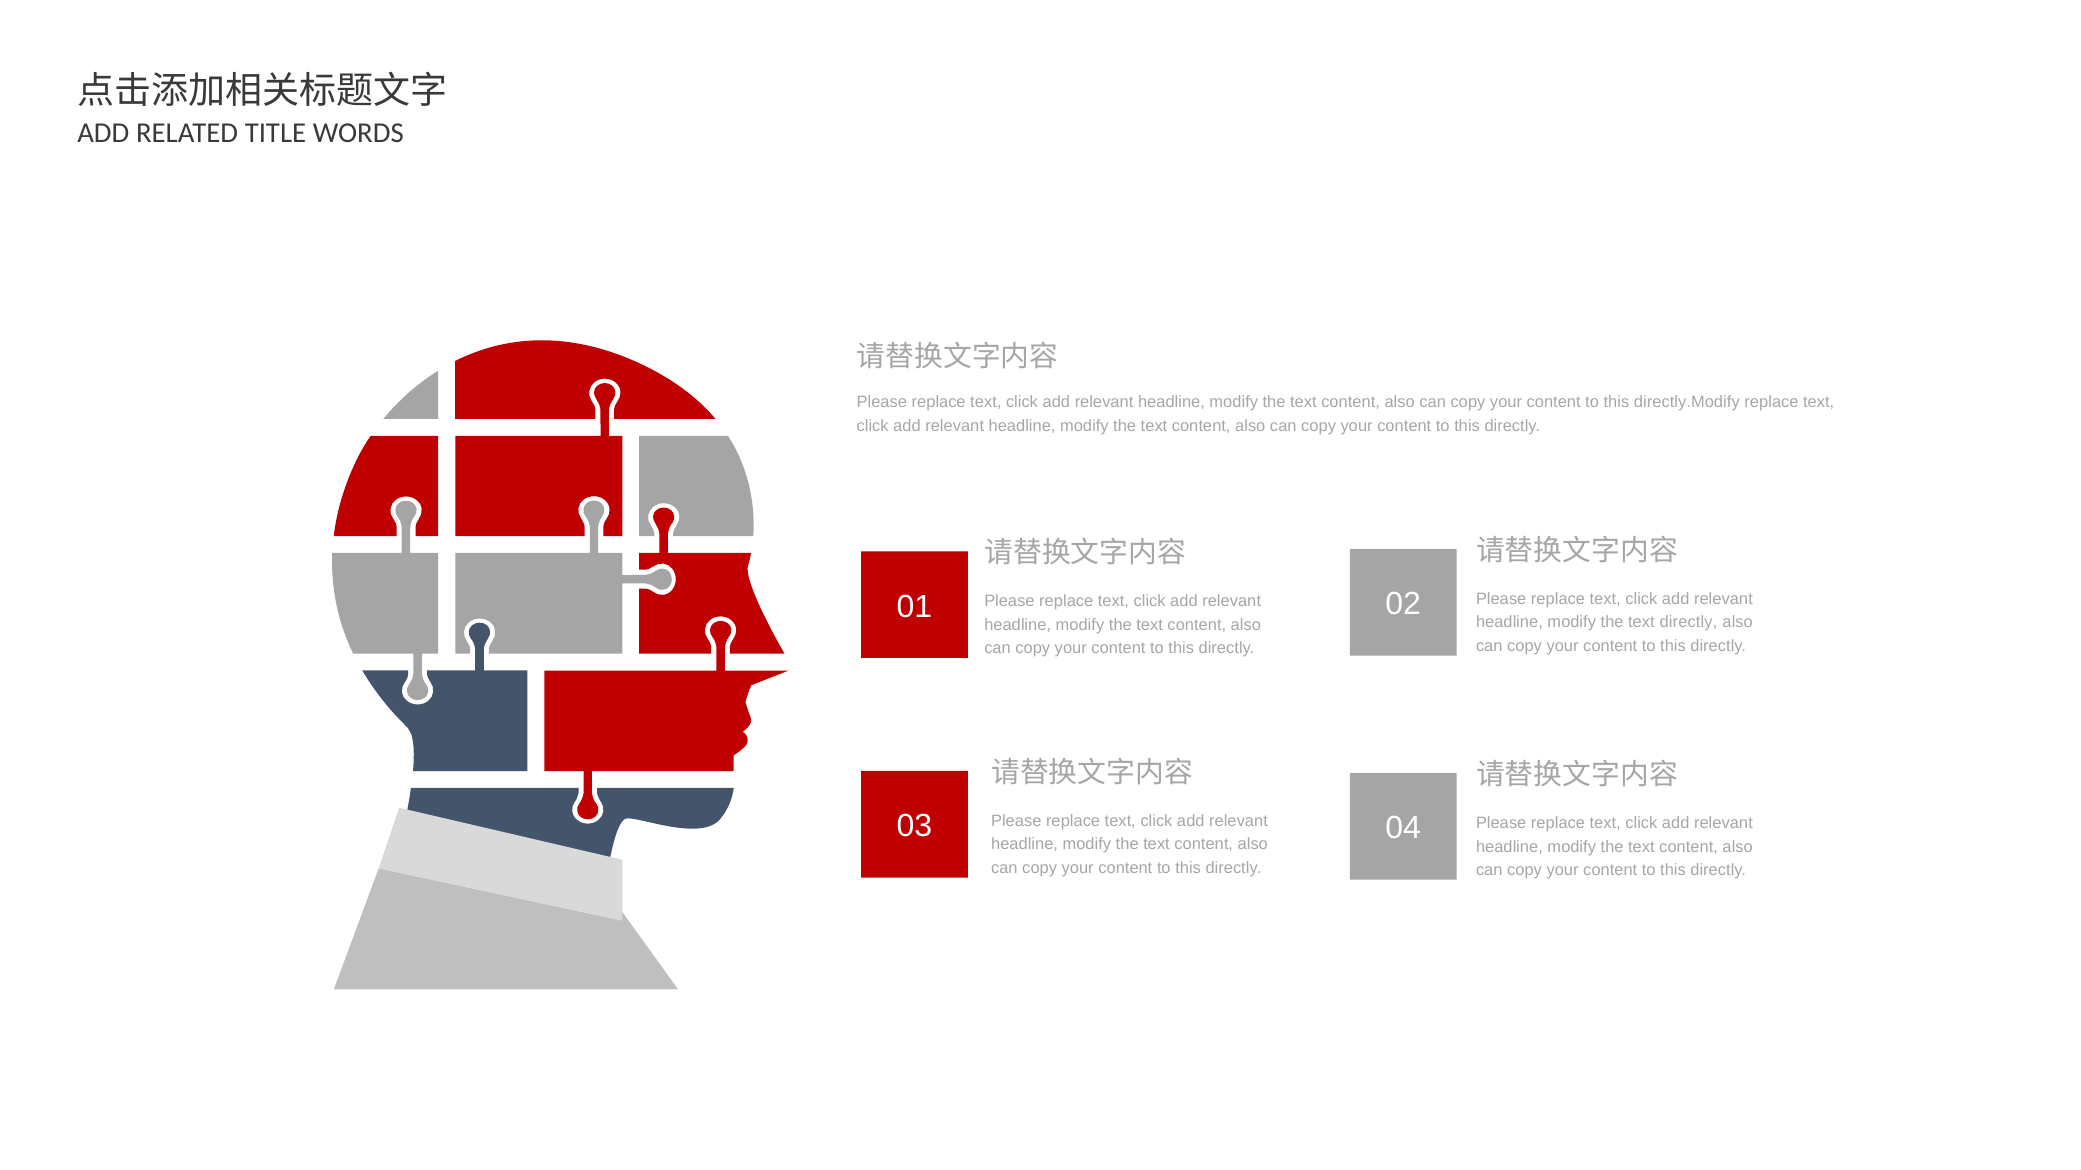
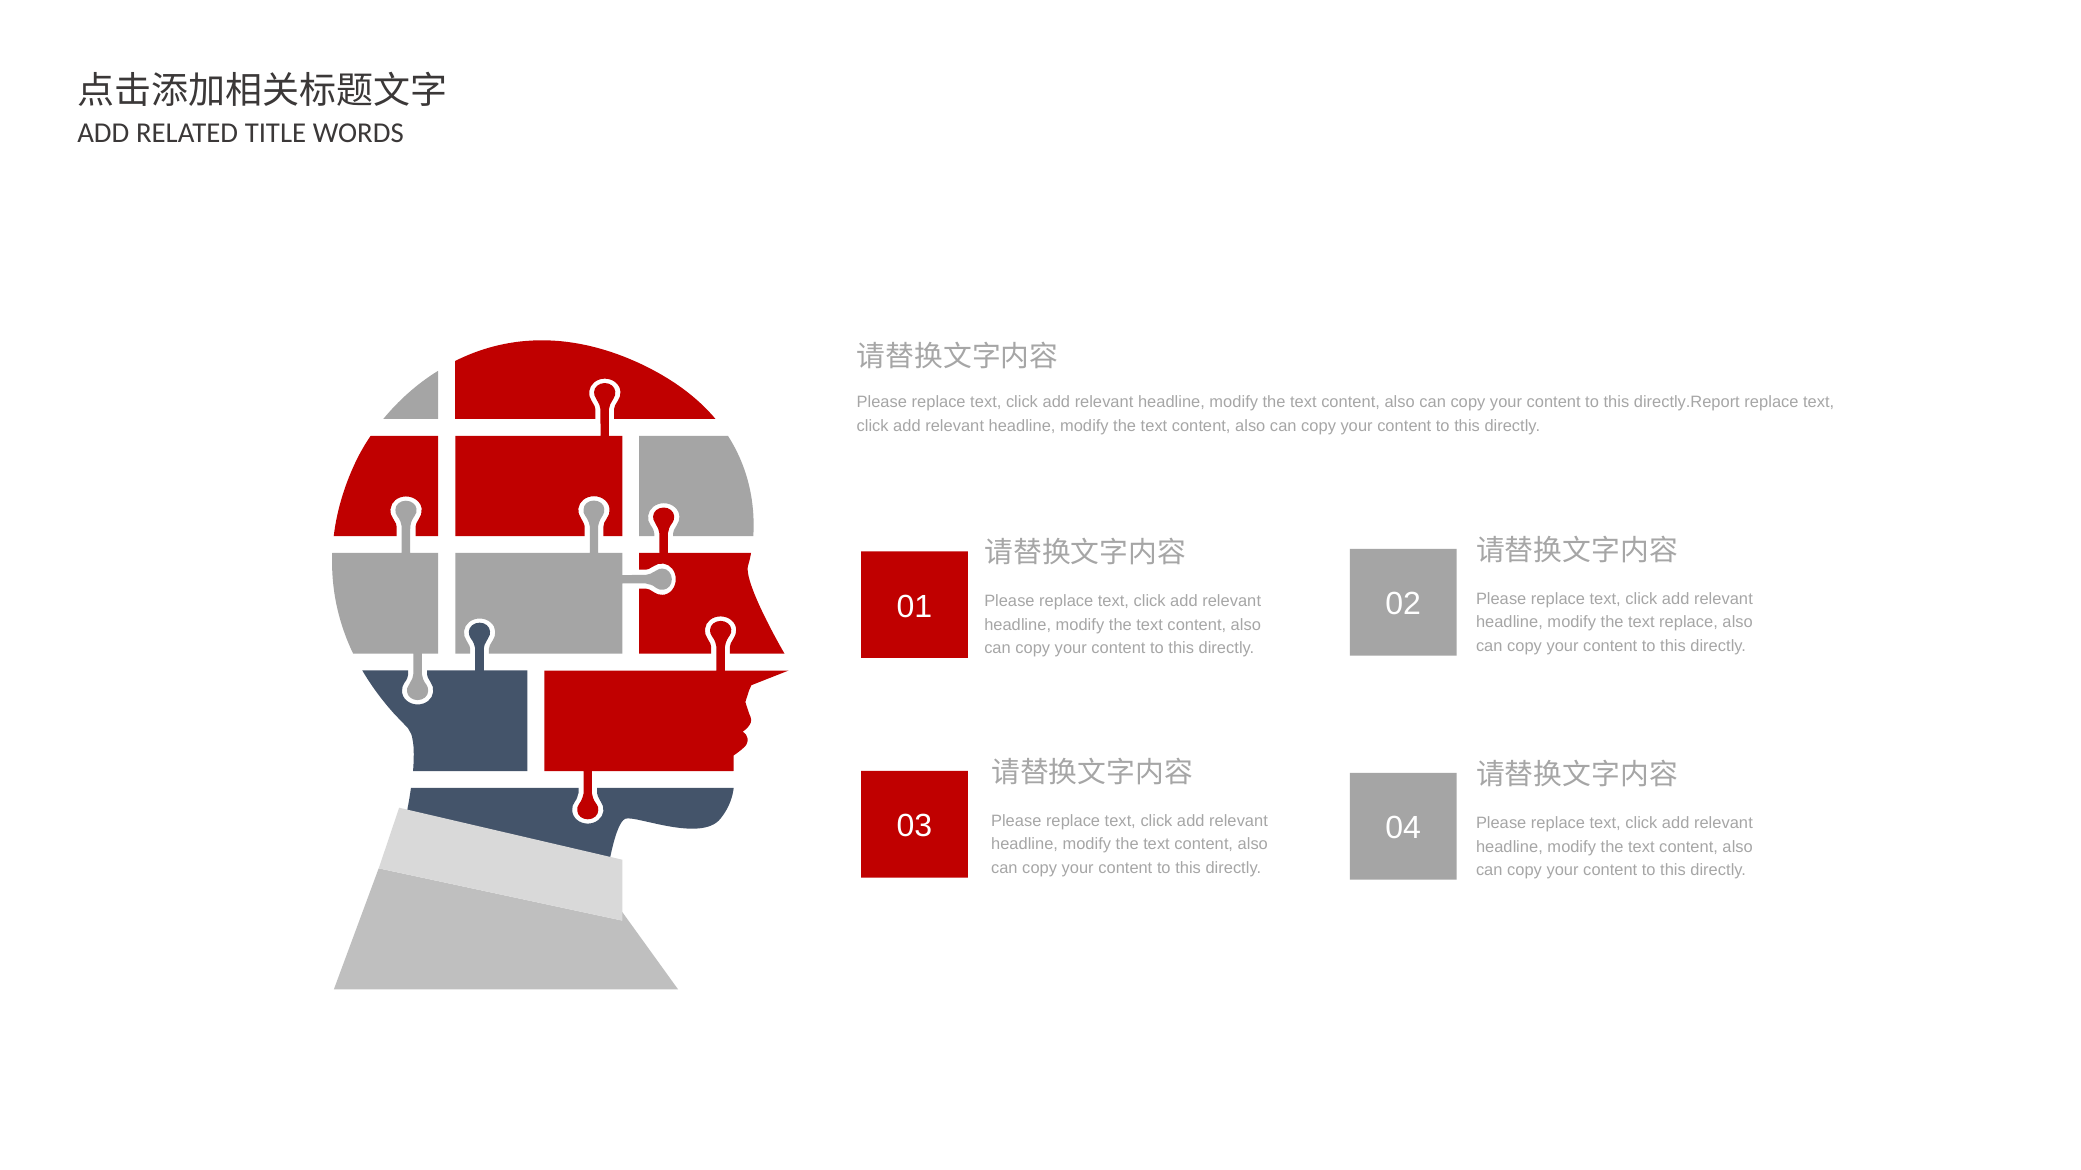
directly.Modify: directly.Modify -> directly.Report (1687, 402)
text directly: directly -> replace (1689, 623)
